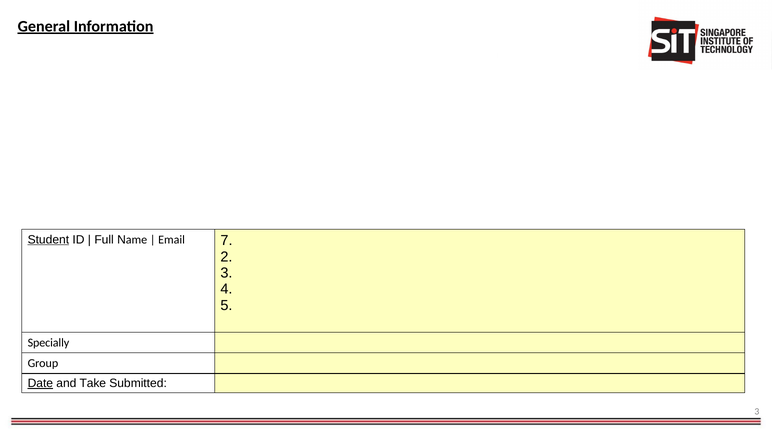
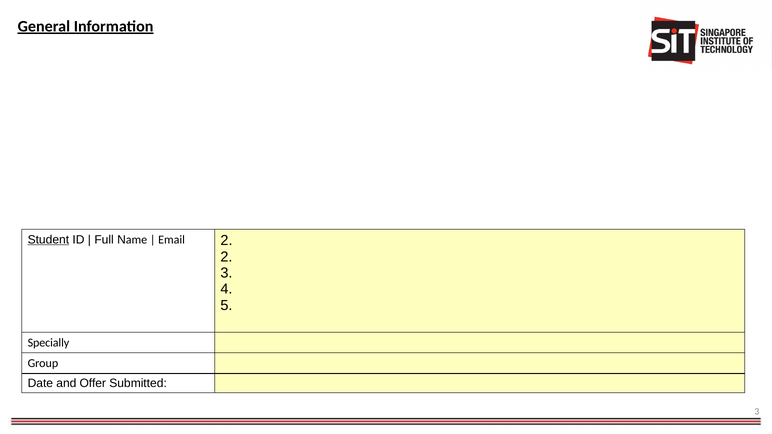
Email 7: 7 -> 2 (226, 241)
Date underline: present -> none (40, 383)
Take: Take -> Offer (93, 383)
